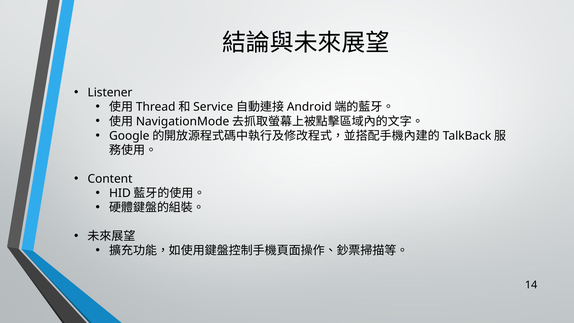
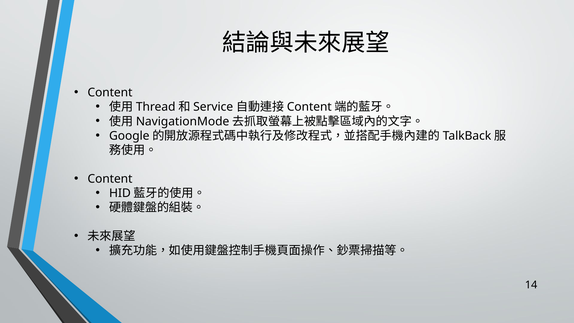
Listener: Listener -> Content (110, 93)
Android: Android -> Content (309, 107)
